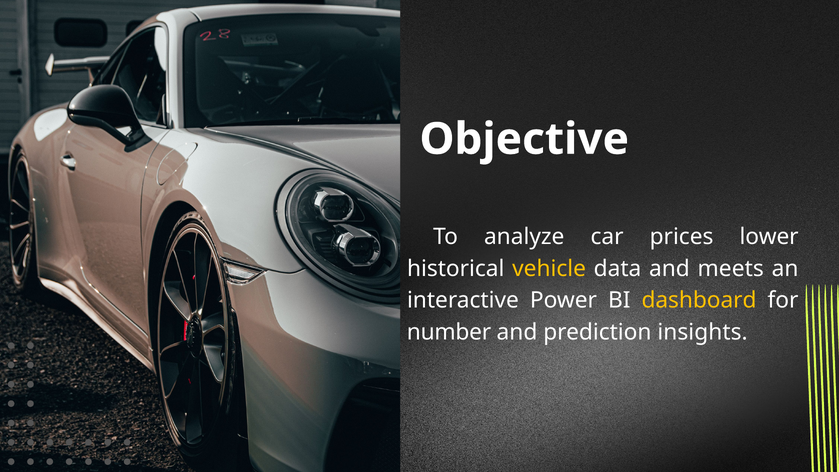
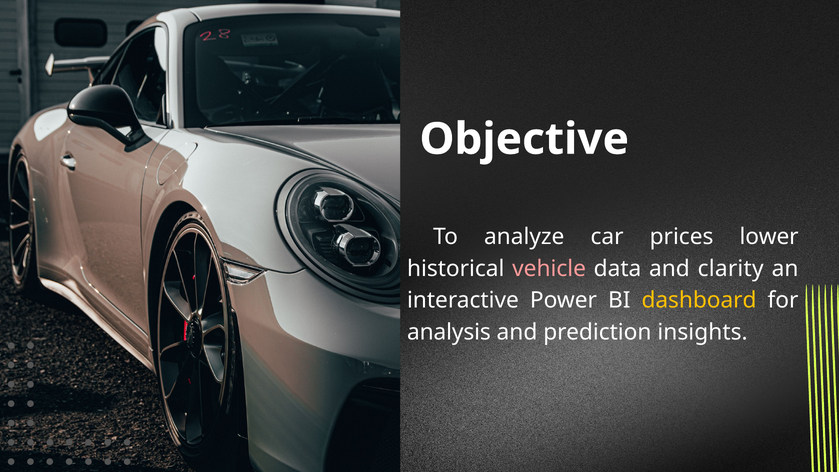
vehicle colour: yellow -> pink (549, 269)
meets: meets -> clarity (731, 269)
number: number -> analysis (449, 332)
